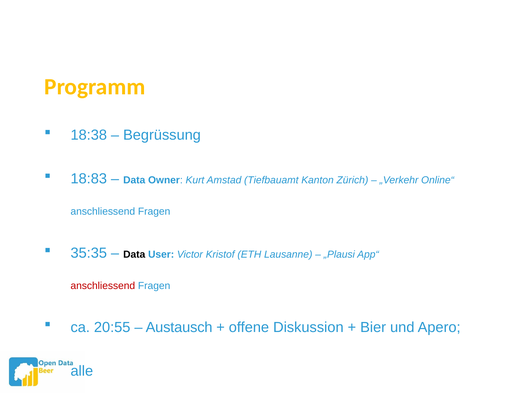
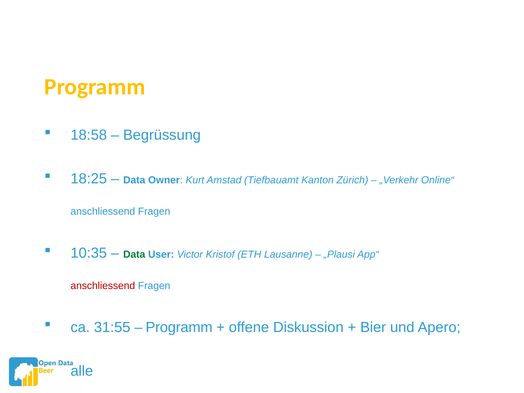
18:38: 18:38 -> 18:58 (89, 135)
18:83: 18:83 -> 18:25 (89, 179)
35:35: 35:35 -> 10:35 (89, 253)
Data colour: black -> green (134, 254)
20:55: 20:55 -> 31:55 (112, 327)
Austausch: Austausch -> Programm (179, 327)
